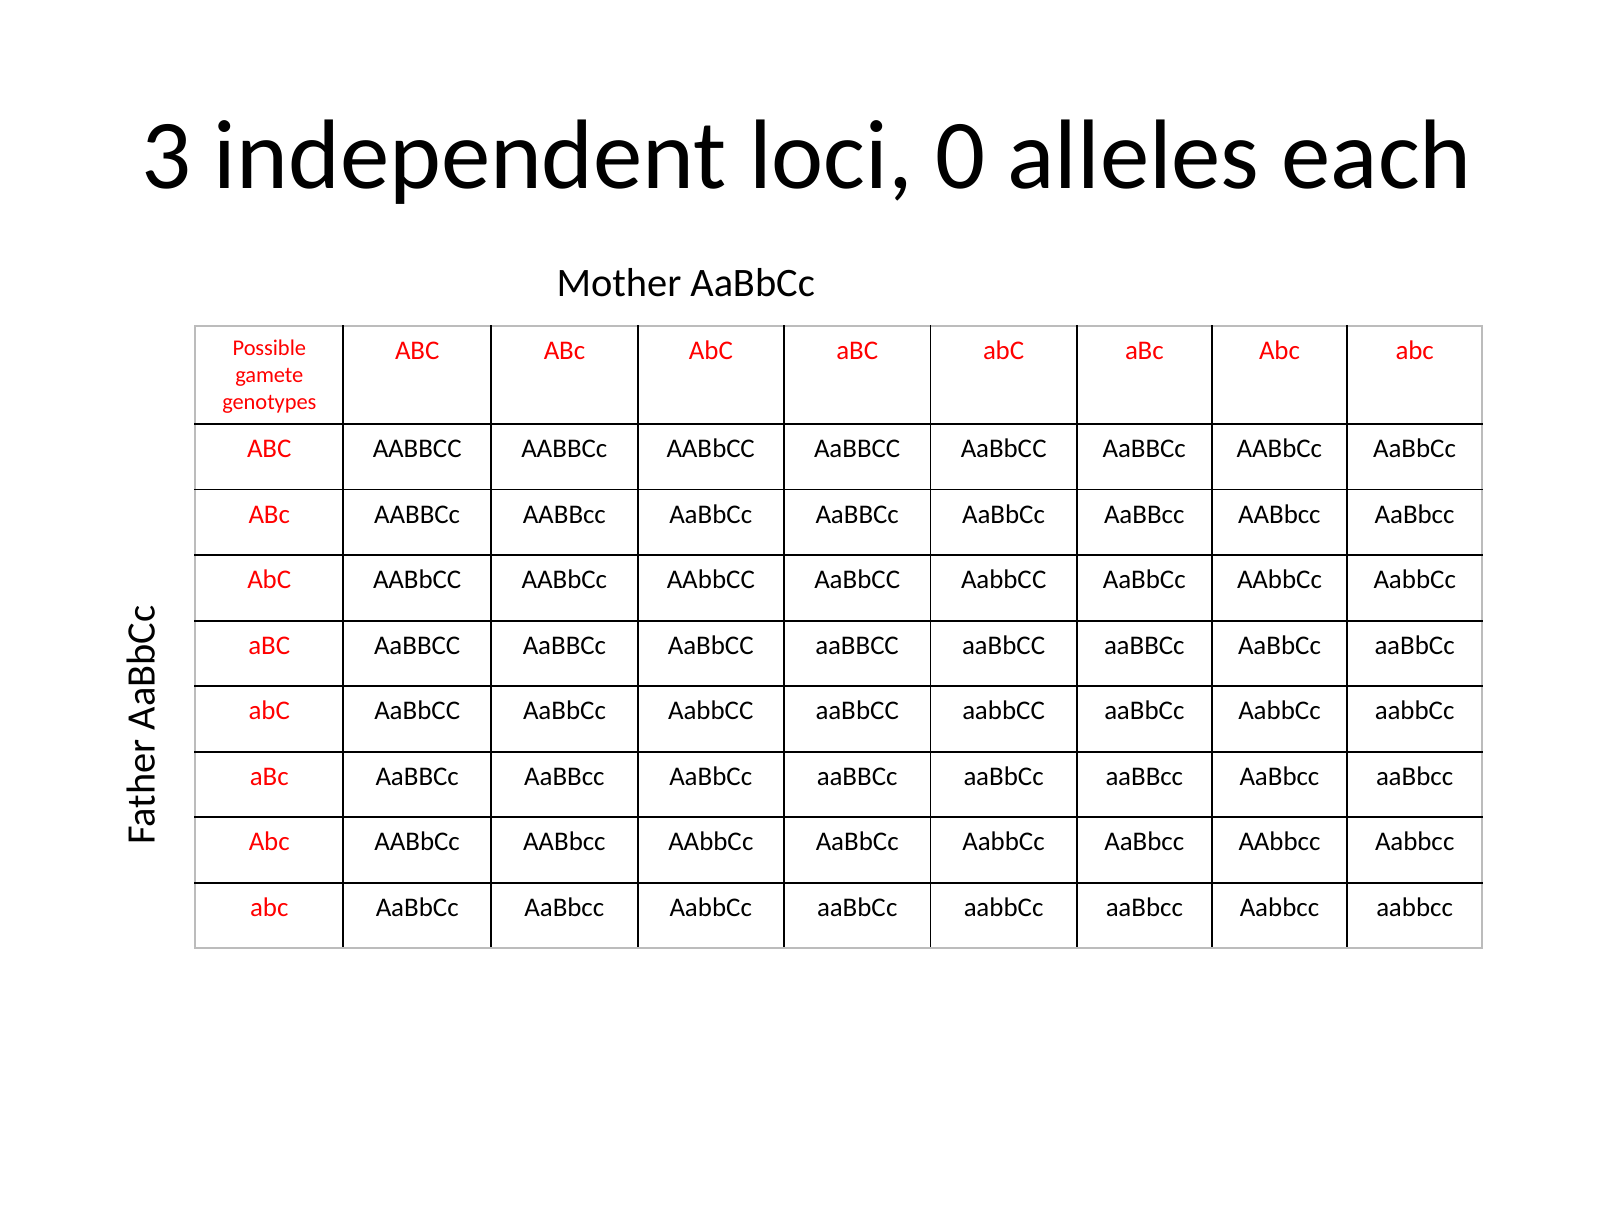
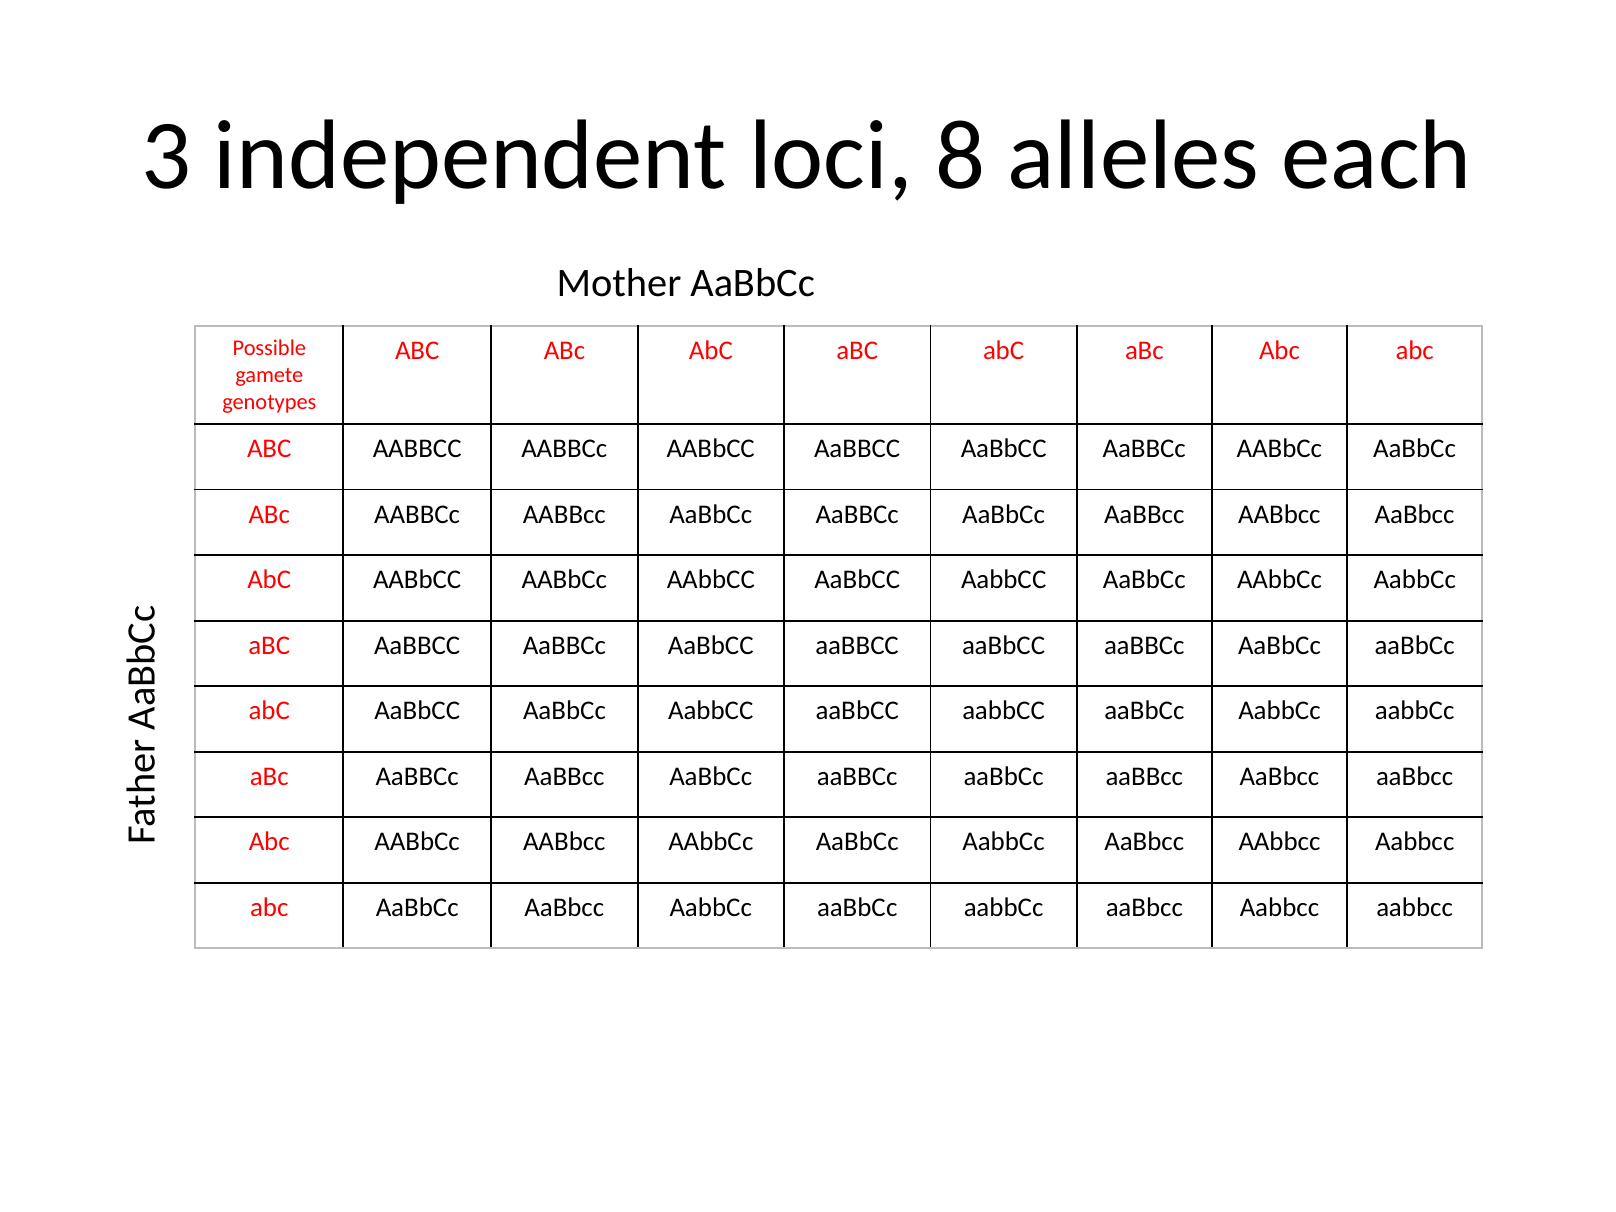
0: 0 -> 8 (960, 156)
